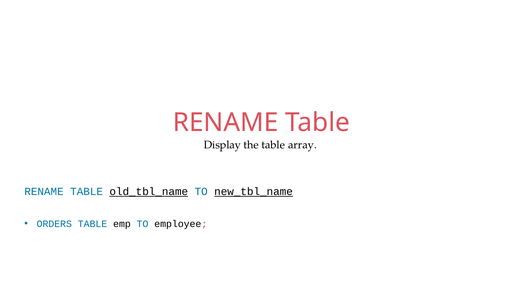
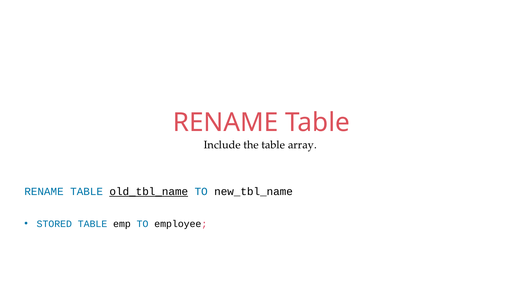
Display: Display -> Include (222, 145)
new_tbl_name underline: present -> none (254, 192)
ORDERS: ORDERS -> STORED (54, 224)
